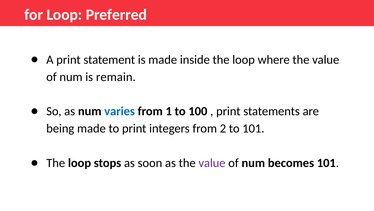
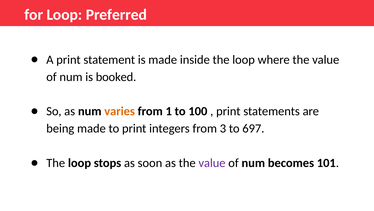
remain: remain -> booked (116, 77)
varies colour: blue -> orange (120, 111)
2: 2 -> 3 (223, 128)
to 101: 101 -> 697 (253, 128)
